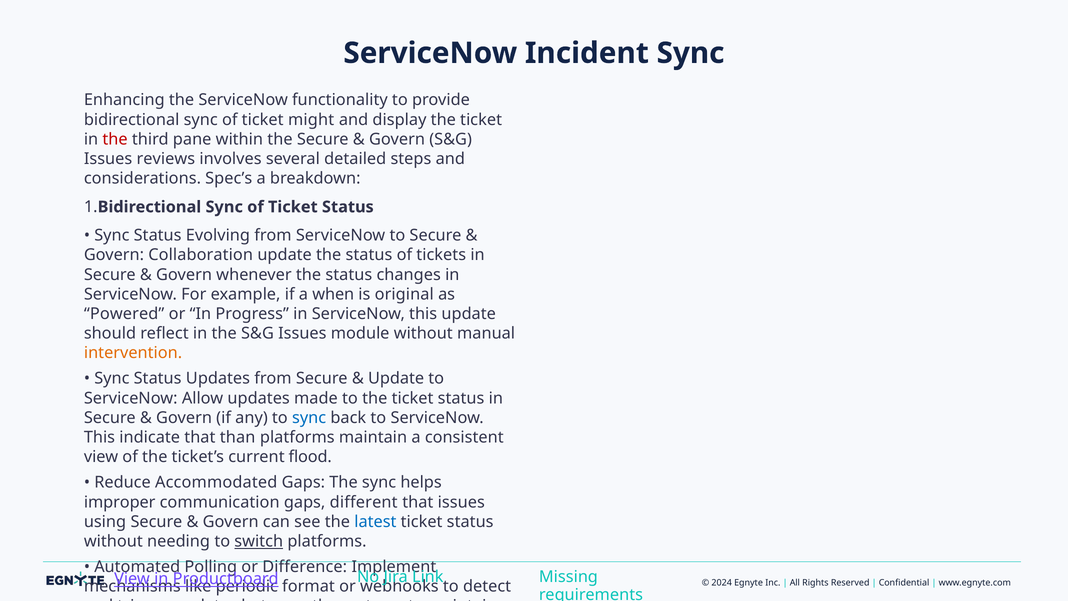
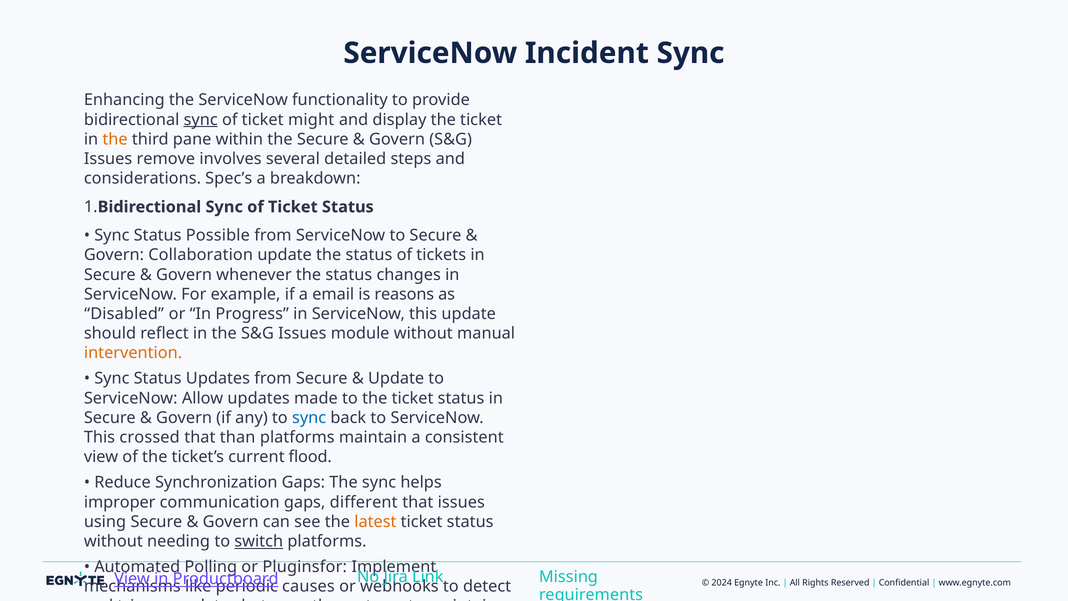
sync underline: none -> present (201, 120)
the colour: red -> orange (115, 139)
reviews: reviews -> remove (166, 159)
Evolving: Evolving -> Possible (218, 235)
when: when -> email (333, 294)
original: original -> reasons (404, 294)
Powered: Powered -> Disabled (124, 314)
indicate: indicate -> crossed (150, 437)
Reduce Accommodated: Accommodated -> Synchronization (216, 482)
latest colour: blue -> orange (375, 522)
Difference: Difference -> Pluginsfor (305, 567)
format: format -> causes (308, 586)
